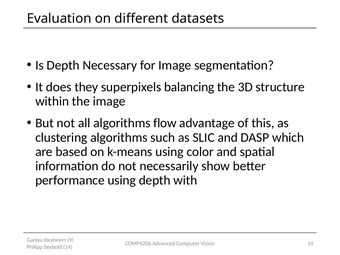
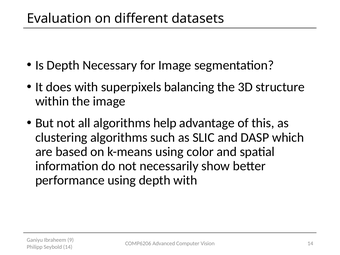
does they: they -> with (86, 87)
flow: flow -> help (165, 123)
